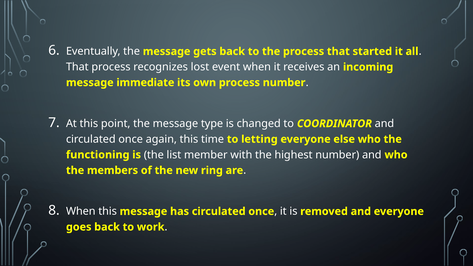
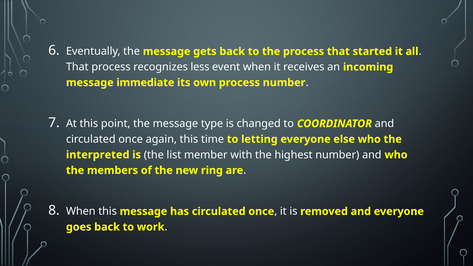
lost: lost -> less (200, 67)
functioning: functioning -> interpreted (98, 155)
